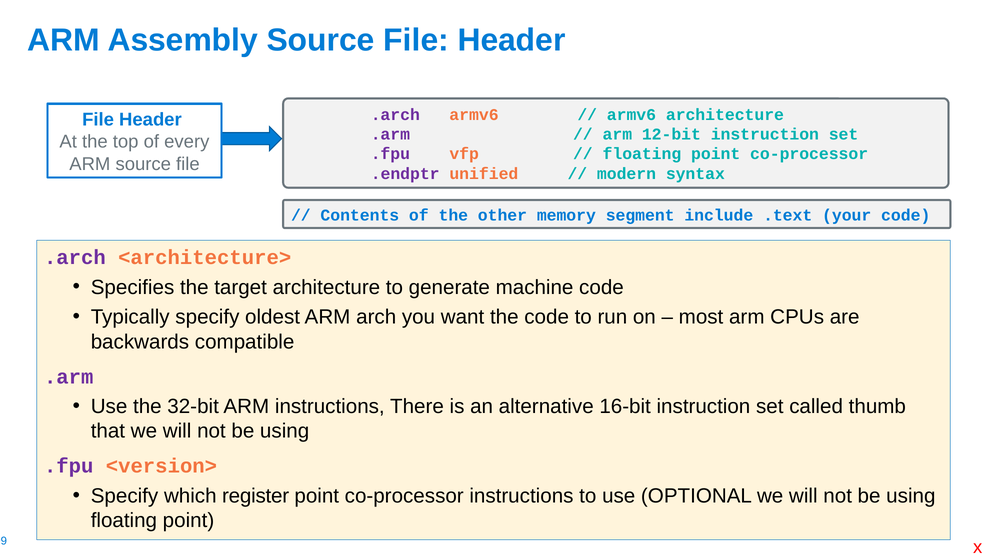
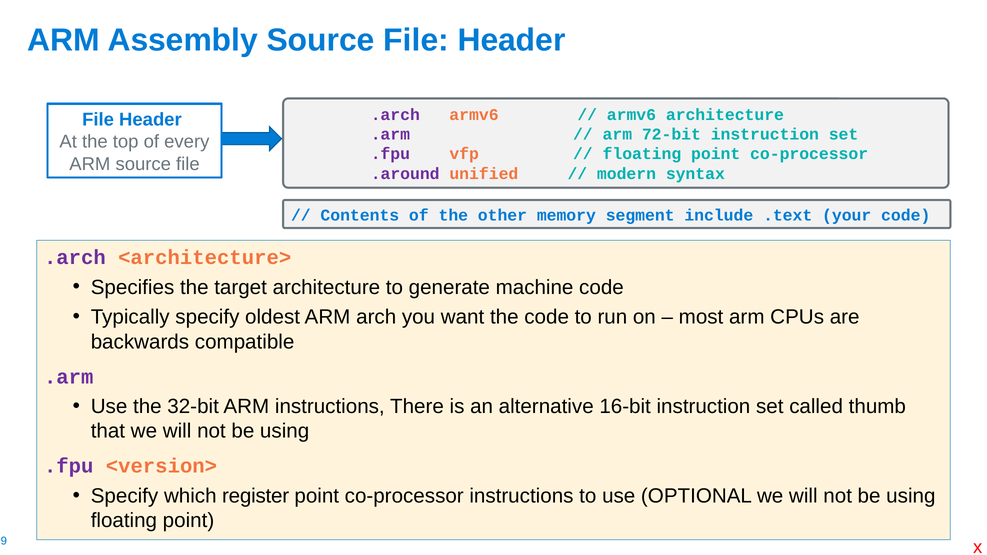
12-bit: 12-bit -> 72-bit (671, 134)
.endptr: .endptr -> .around (405, 174)
